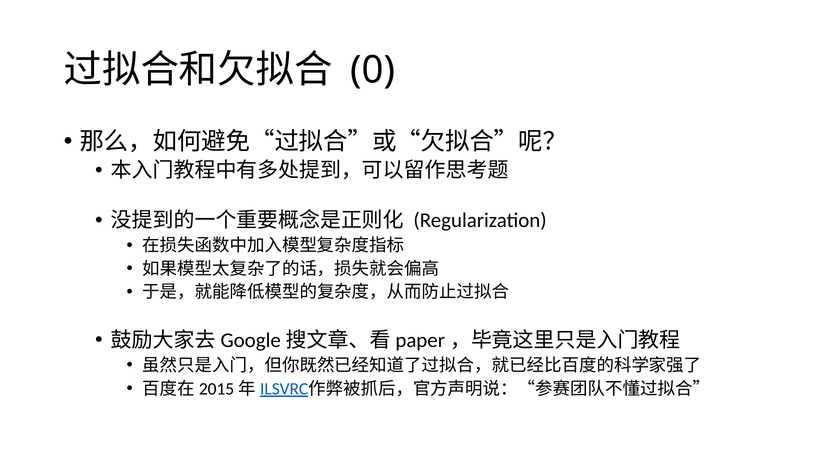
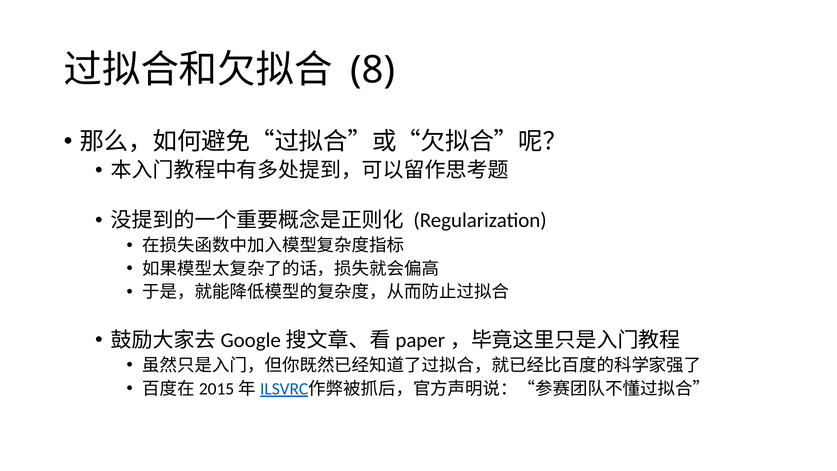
0: 0 -> 8 (373, 70)
